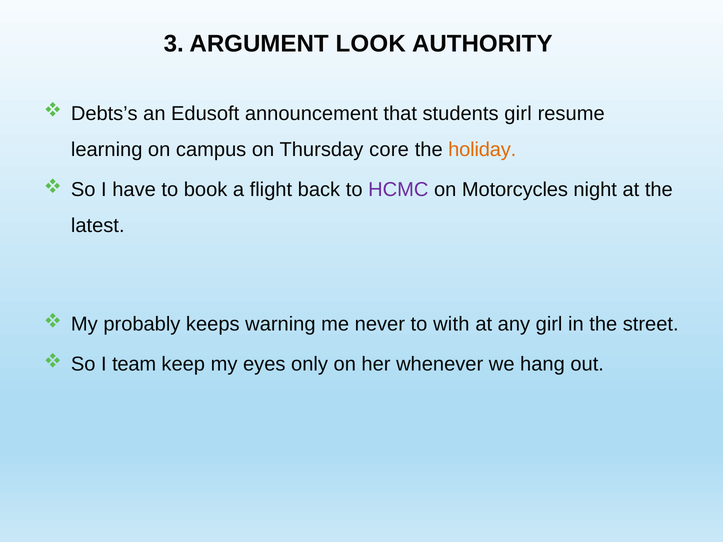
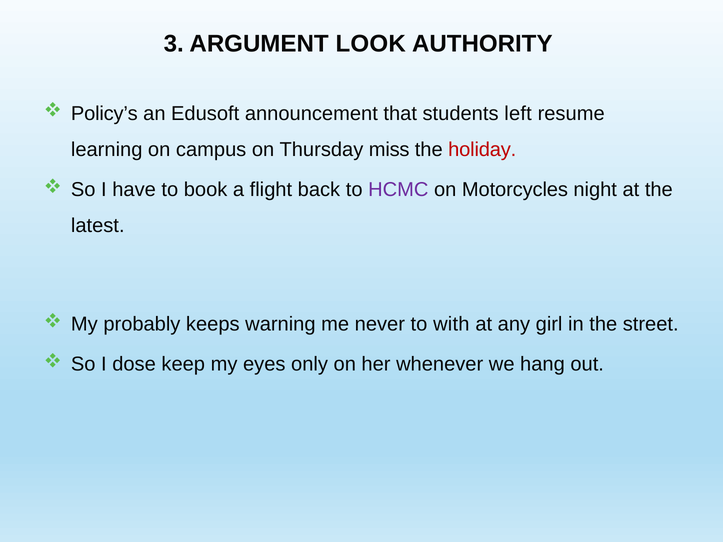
Debts’s: Debts’s -> Policy’s (104, 113)
students girl: girl -> left (518, 113)
core: core -> miss (389, 150)
holiday colour: orange -> red (482, 150)
team: team -> dose (134, 364)
